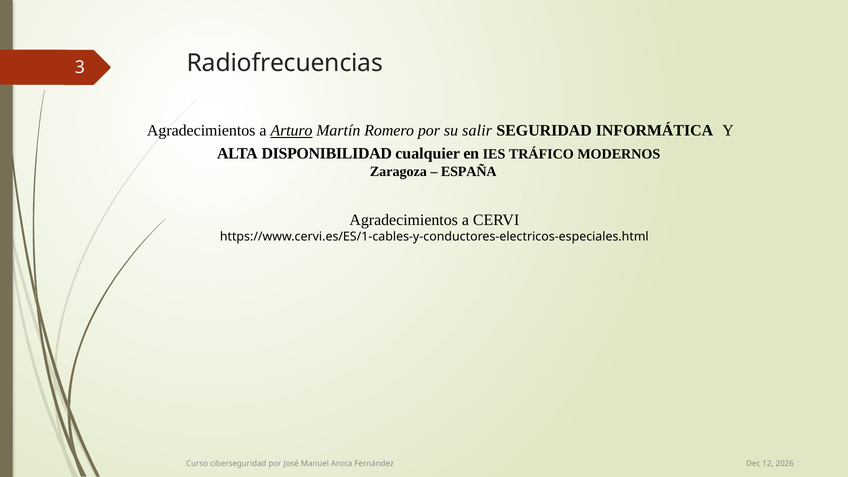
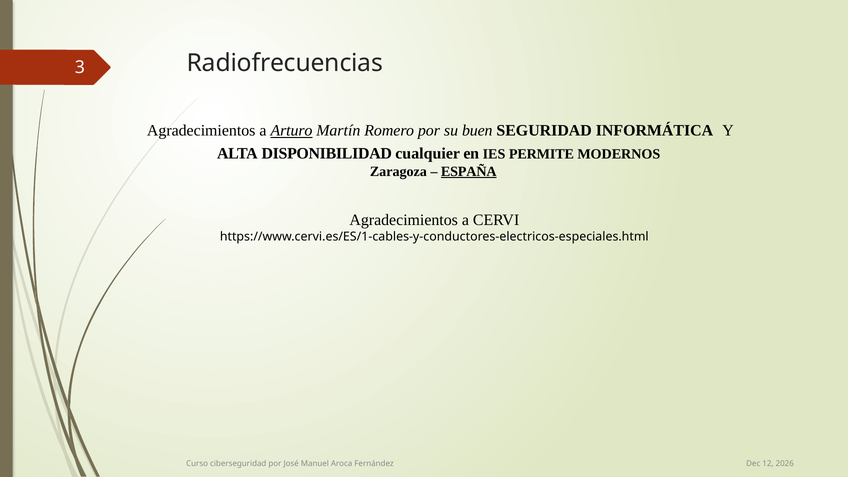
salir: salir -> buen (477, 131)
TRÁFICO: TRÁFICO -> PERMITE (541, 154)
ESPAÑA underline: none -> present (469, 172)
